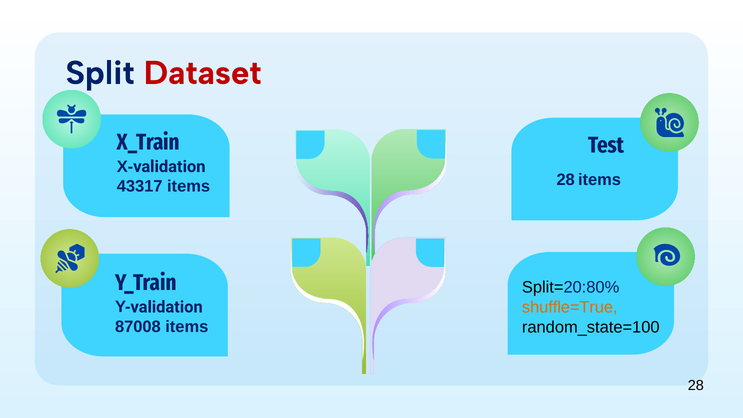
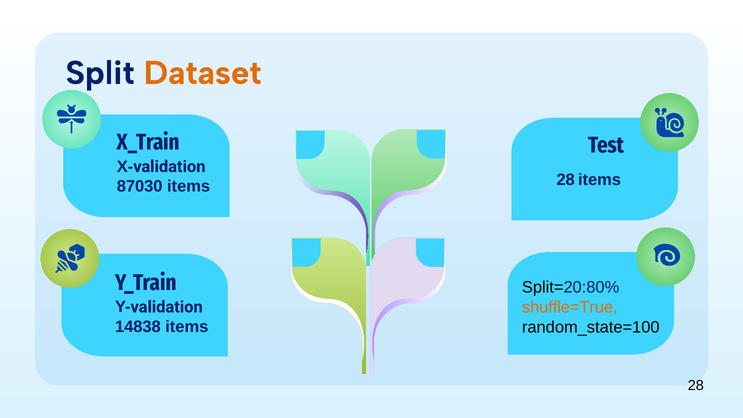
Dataset colour: red -> orange (203, 73)
43317: 43317 -> 87030 (140, 186)
87008: 87008 -> 14838 (138, 327)
